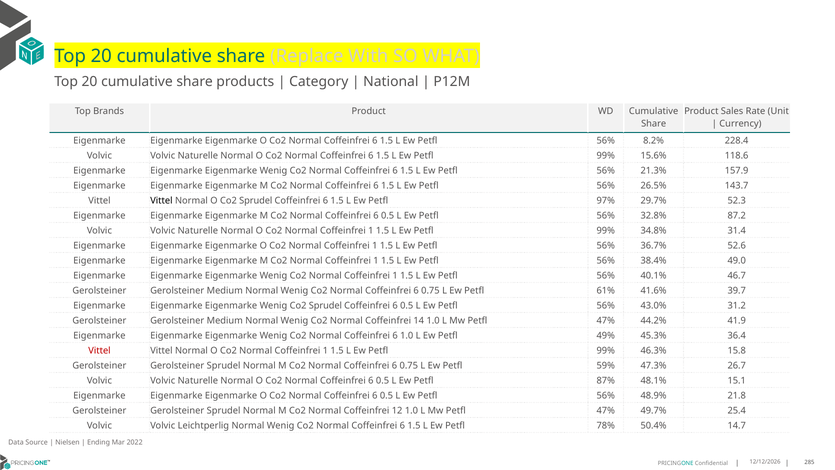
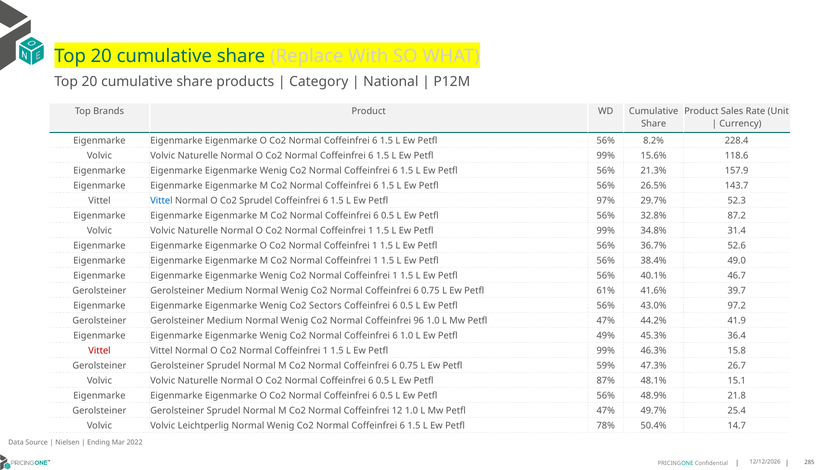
Vittel colour: black -> blue (161, 201)
Wenig Co2 Sprudel: Sprudel -> Sectors (325, 306)
31.2: 31.2 -> 97.2 (737, 306)
14: 14 -> 96 (419, 321)
